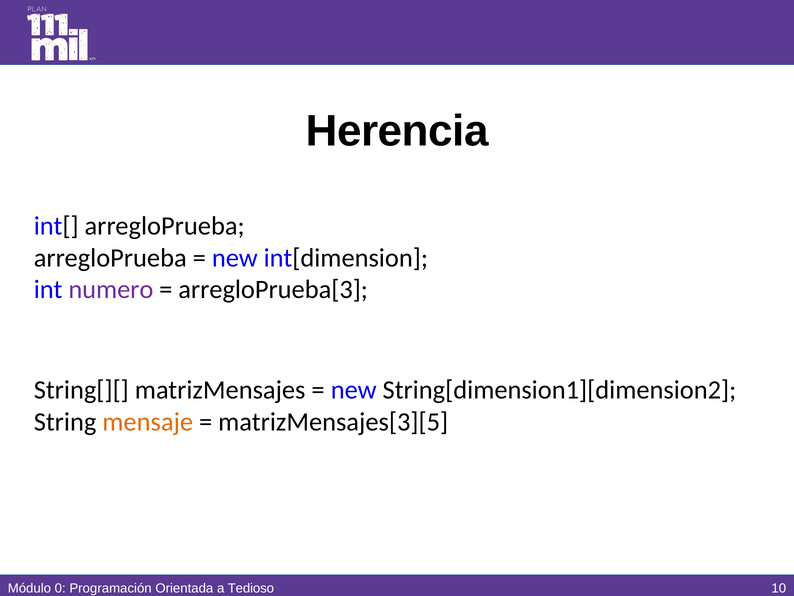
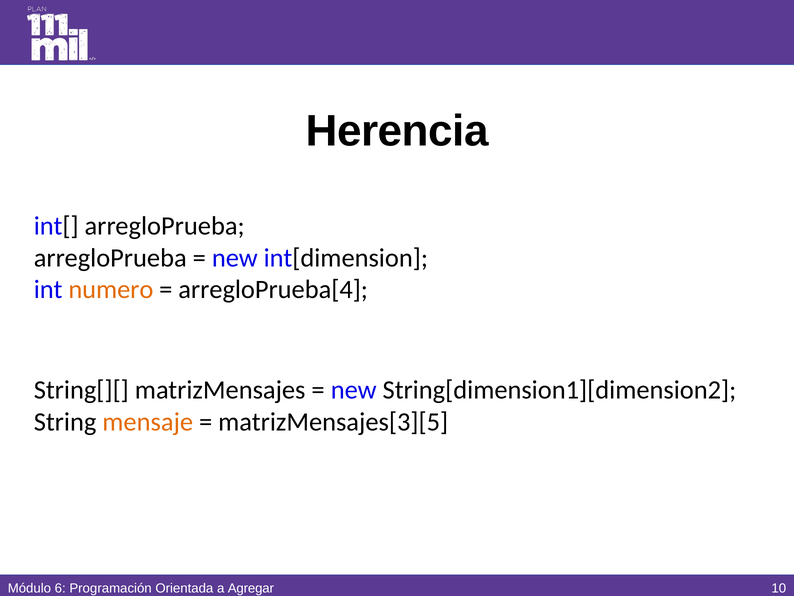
numero colour: purple -> orange (111, 289)
arregloPrueba[3: arregloPrueba[3 -> arregloPrueba[4 (273, 289)
0: 0 -> 6 (60, 588)
Tedioso: Tedioso -> Agregar (251, 588)
